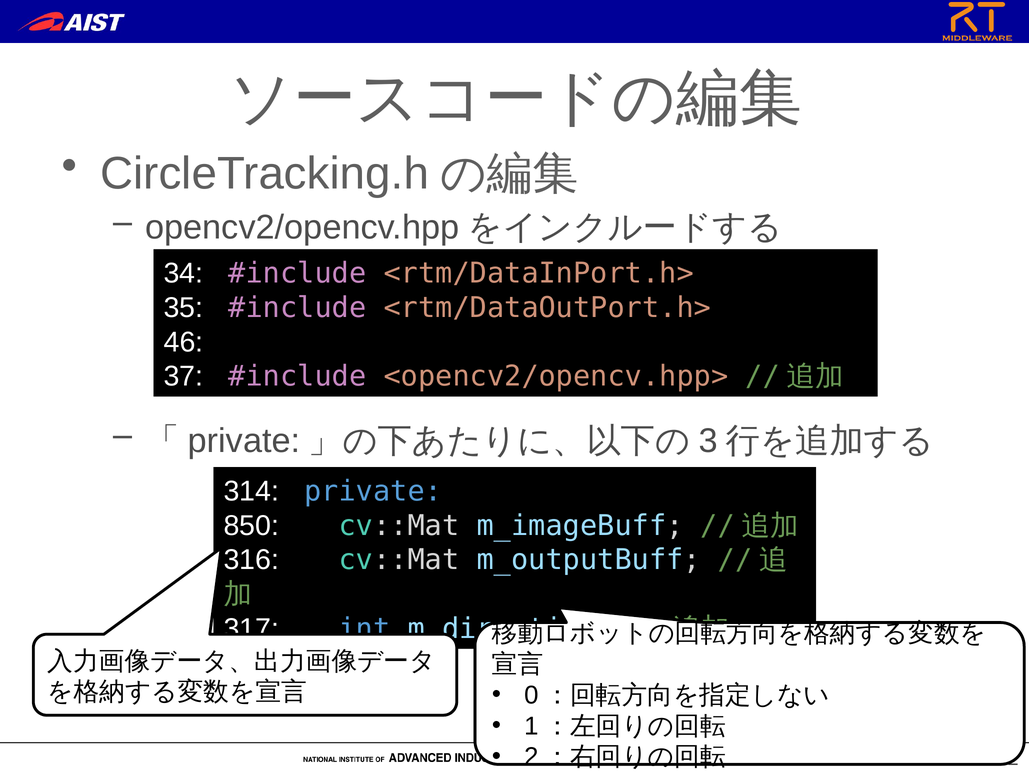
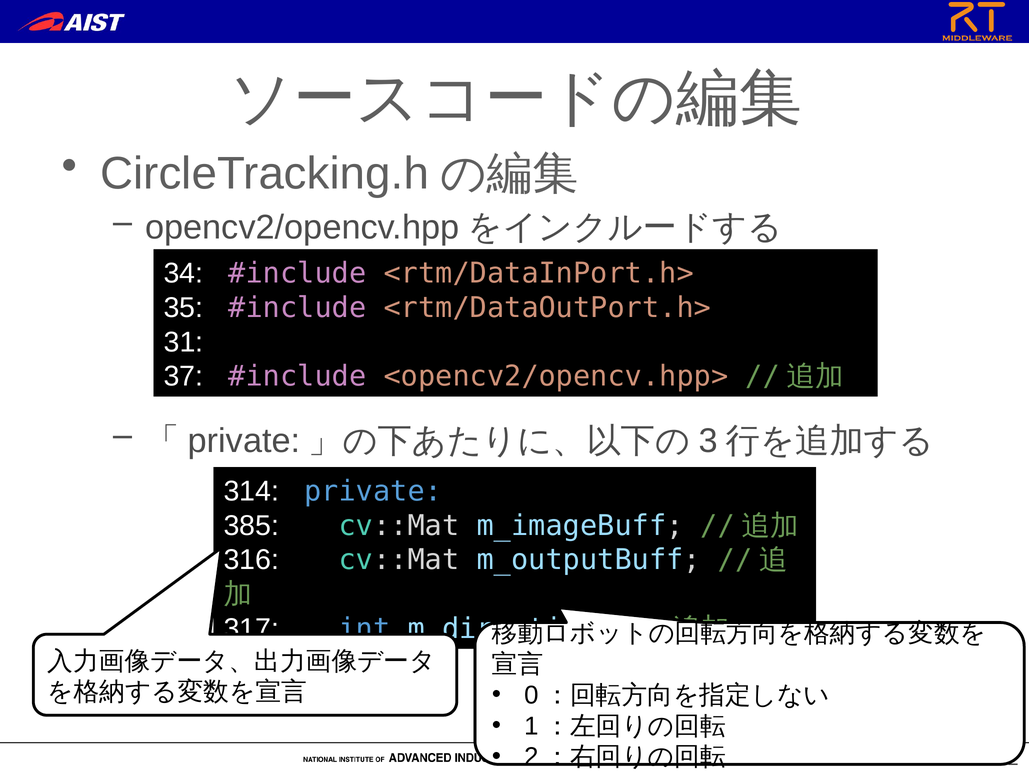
46: 46 -> 31 (183, 342)
850: 850 -> 385 (251, 525)
